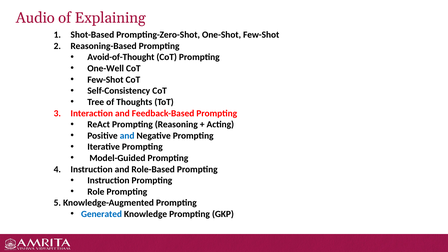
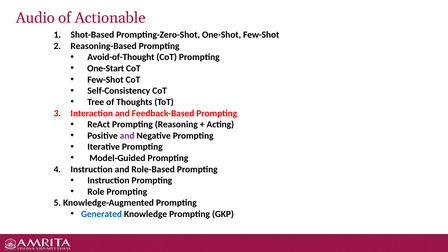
Explaining: Explaining -> Actionable (110, 18)
One-Well: One-Well -> One-Start (106, 68)
and colour: blue -> purple (127, 136)
